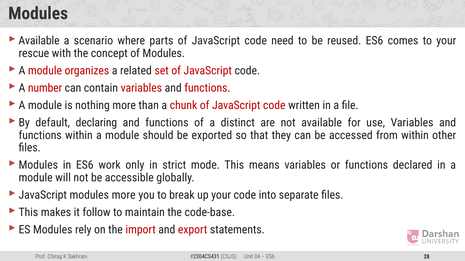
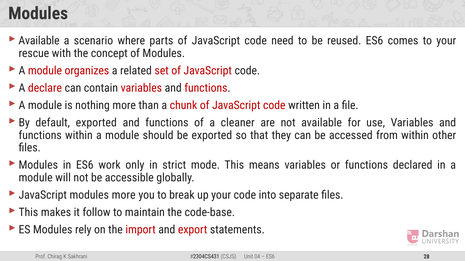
number: number -> declare (45, 88)
default declaring: declaring -> exported (96, 123)
distinct: distinct -> cleaner (238, 123)
